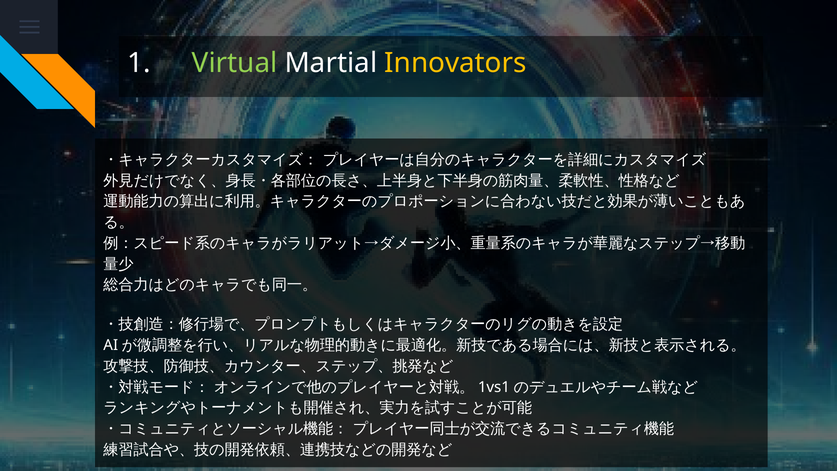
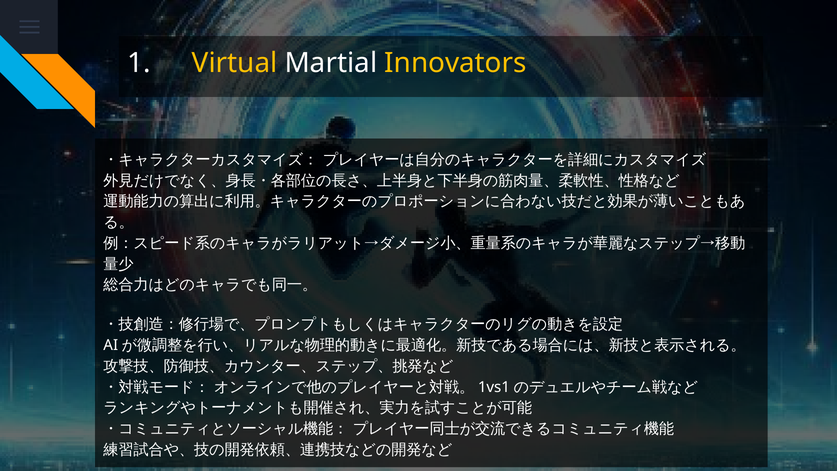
Virtual colour: light green -> yellow (235, 63)
